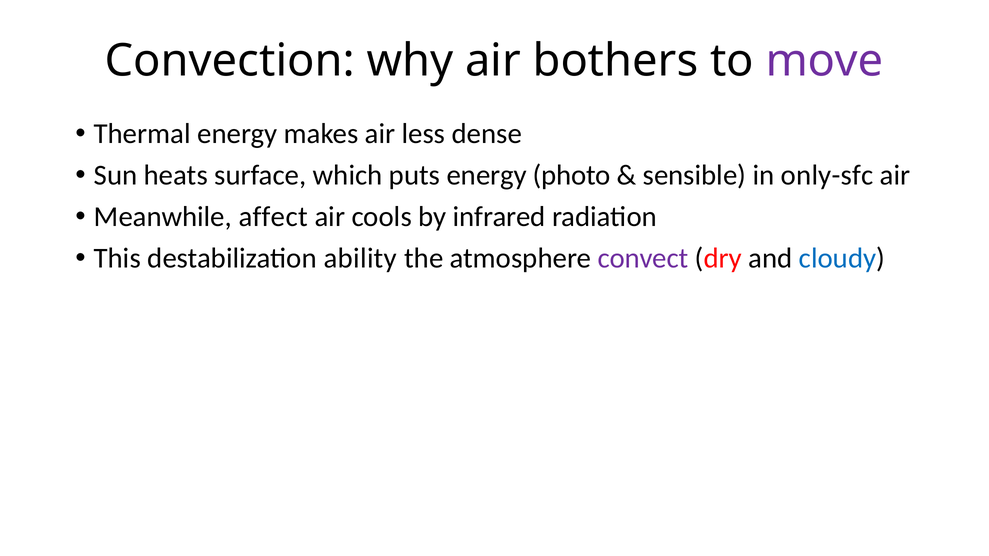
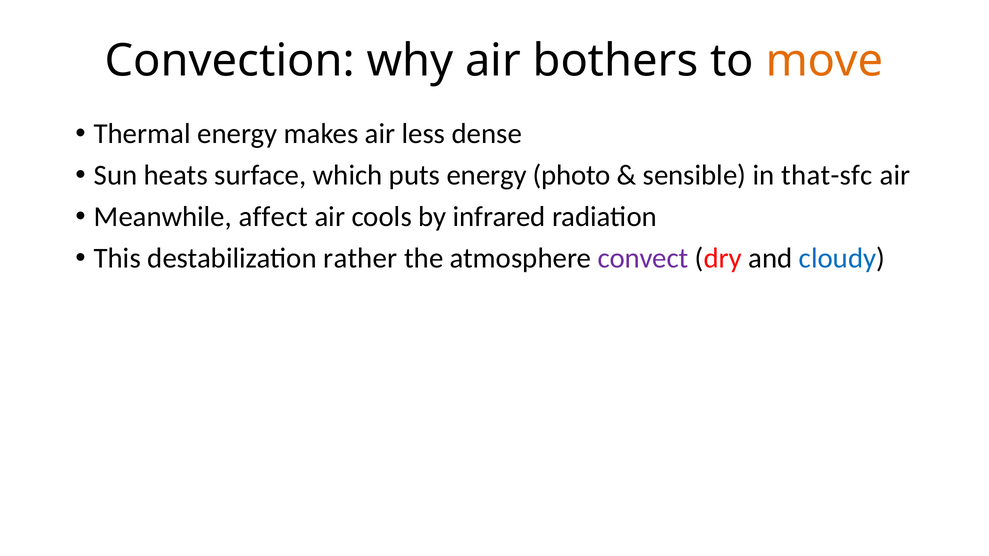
move colour: purple -> orange (824, 61)
only-sfc: only-sfc -> that-sfc (827, 175)
ability: ability -> rather (360, 258)
